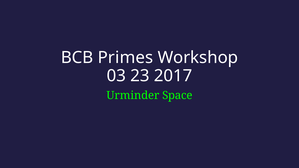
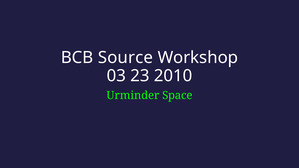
Primes: Primes -> Source (125, 58)
2017: 2017 -> 2010 (173, 76)
